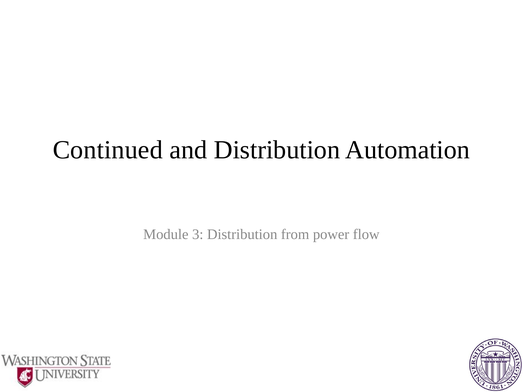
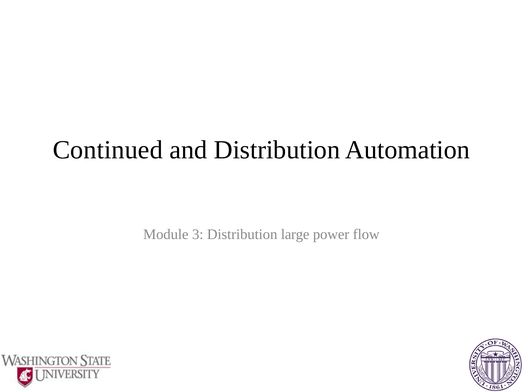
from: from -> large (295, 235)
